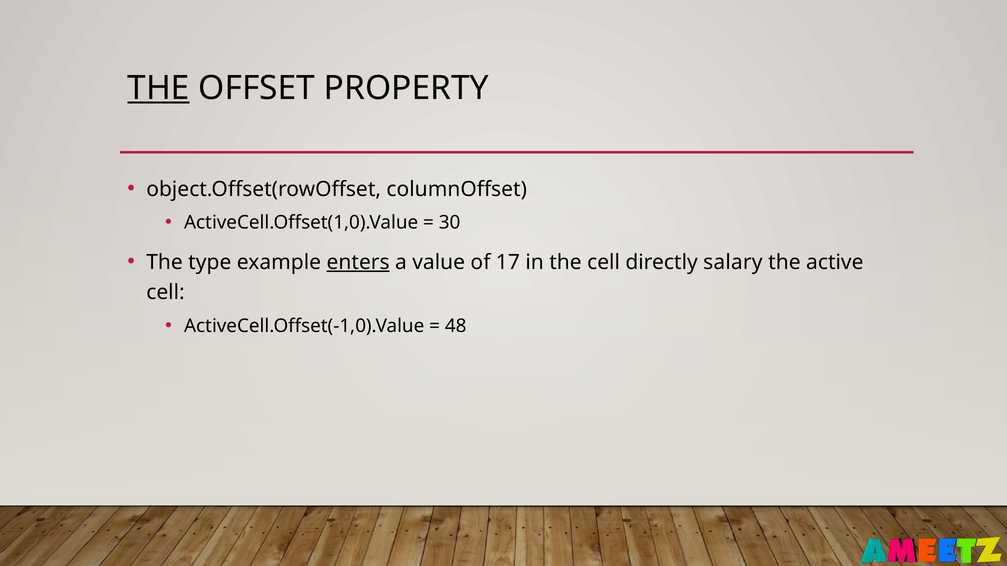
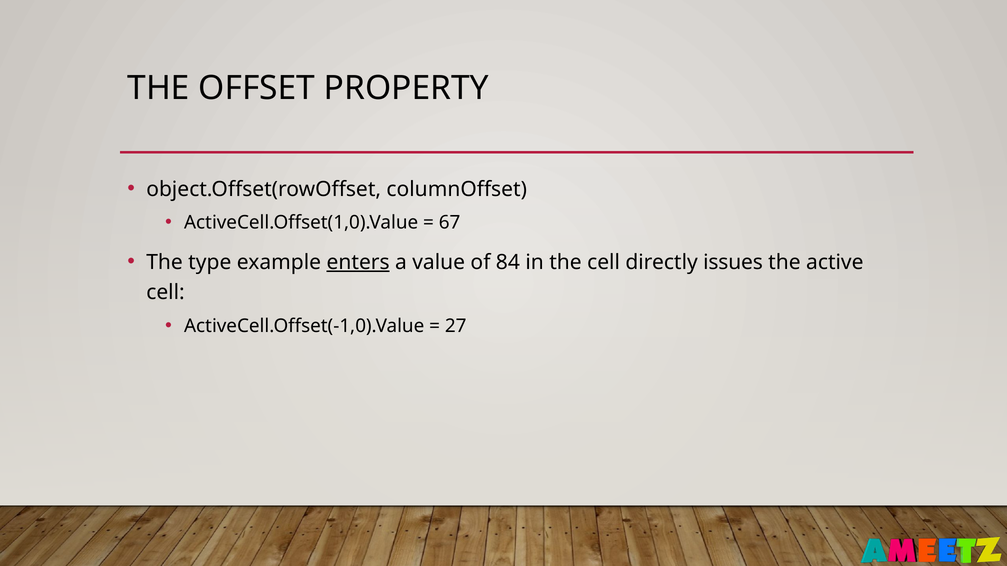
THE underline: present -> none (159, 88)
30: 30 -> 67 (450, 223)
17: 17 -> 84 (508, 262)
salary: salary -> issues (733, 262)
48: 48 -> 27 (456, 326)
